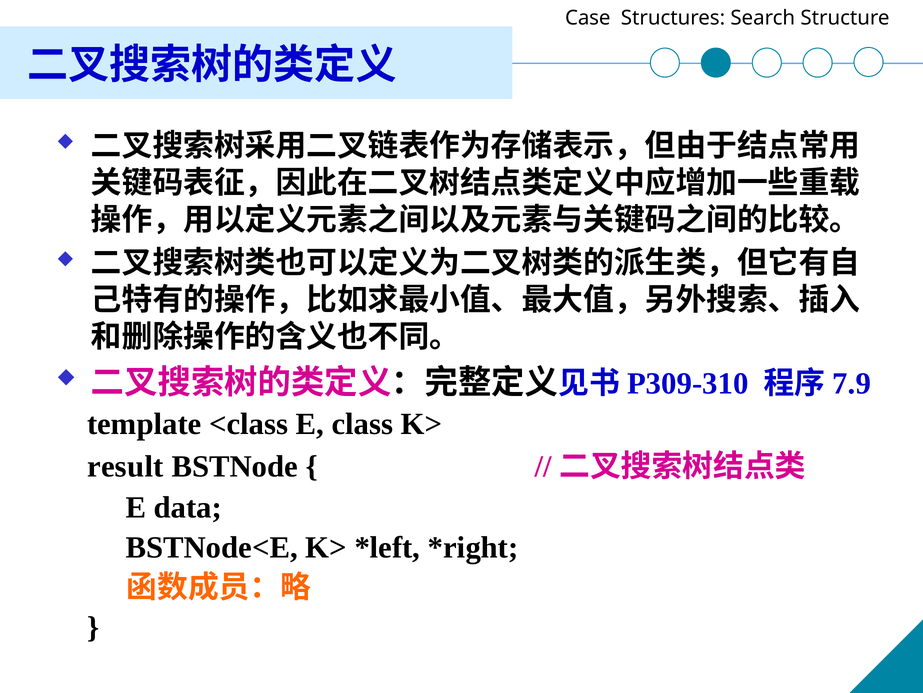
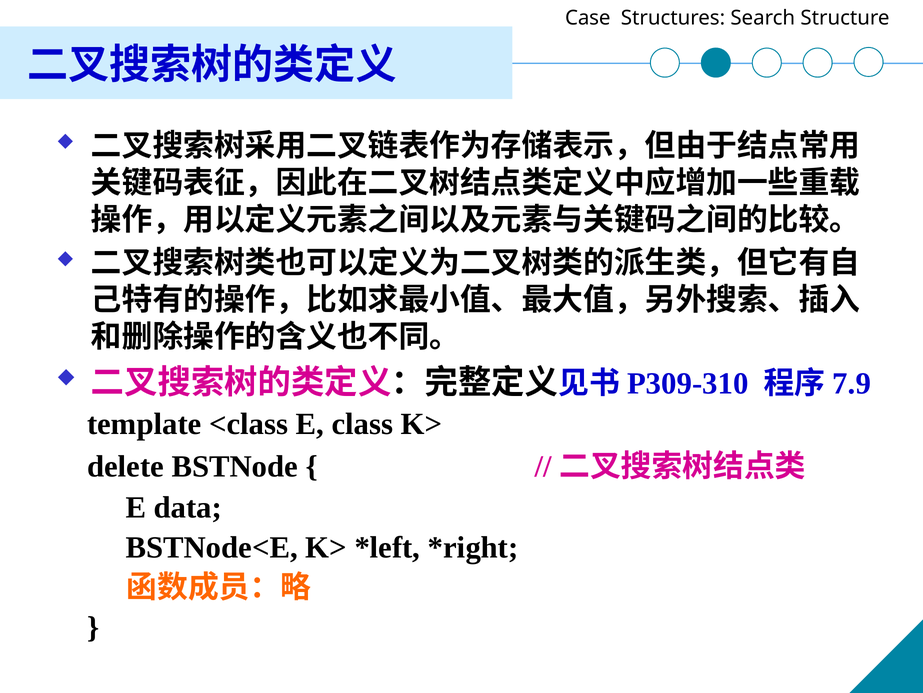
result: result -> delete (126, 466)
